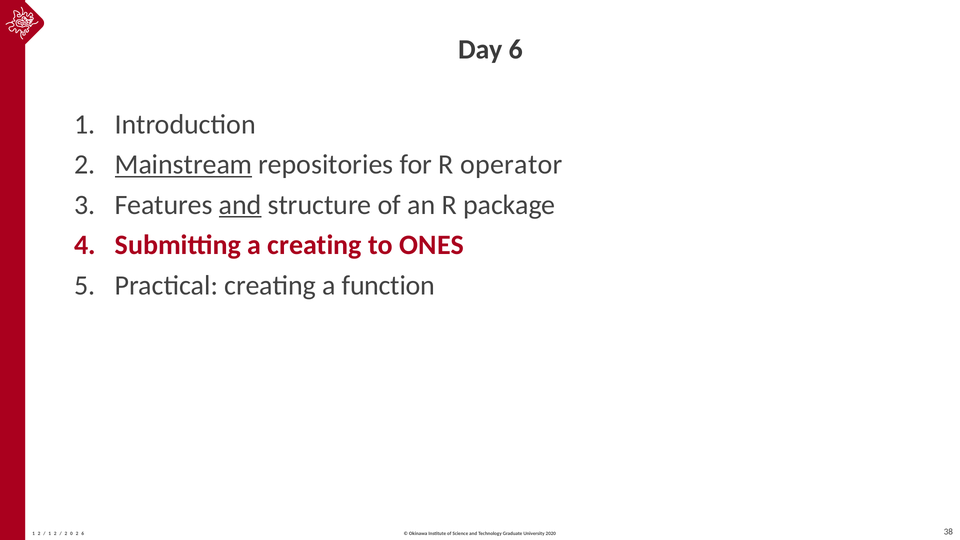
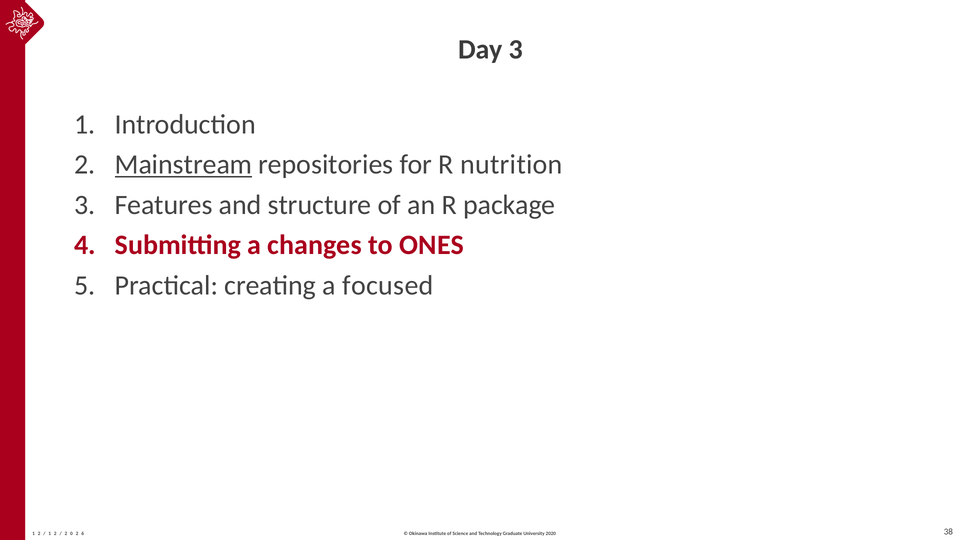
Day 6: 6 -> 3 (516, 50)
operator: operator -> nutrition (511, 165)
and underline: present -> none (240, 205)
a creating: creating -> changes (315, 245)
function: function -> focused (388, 285)
